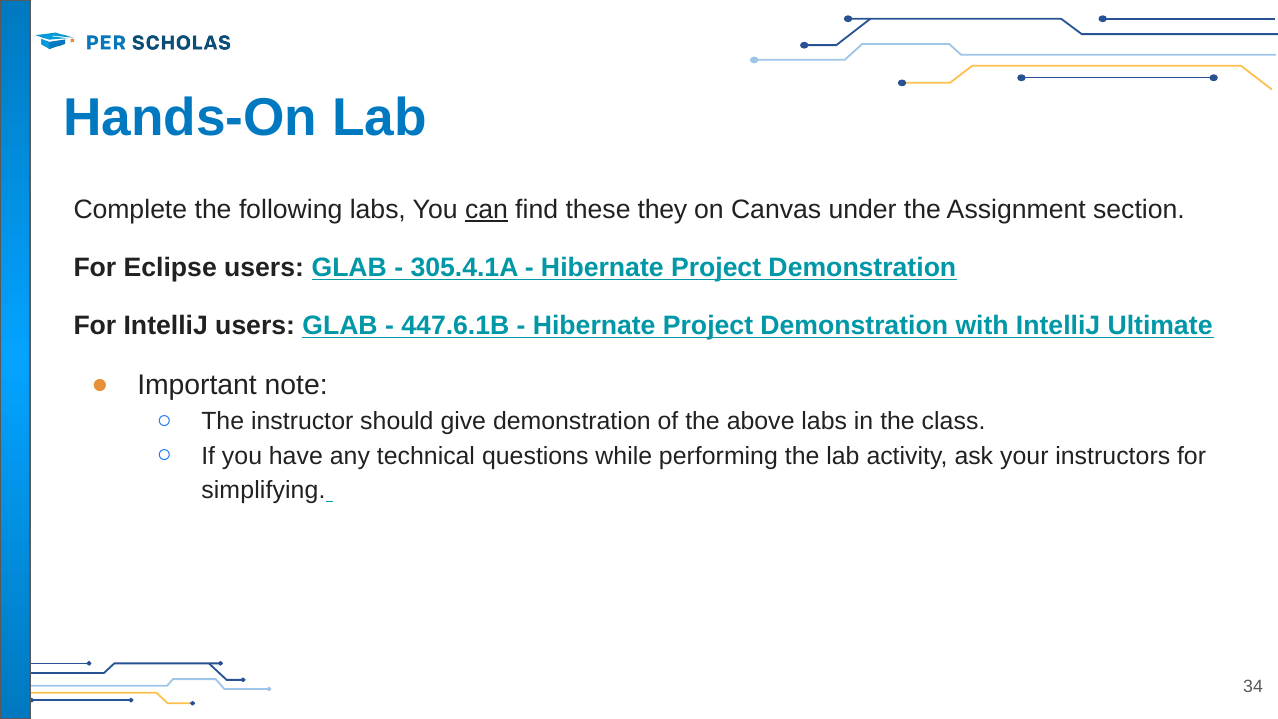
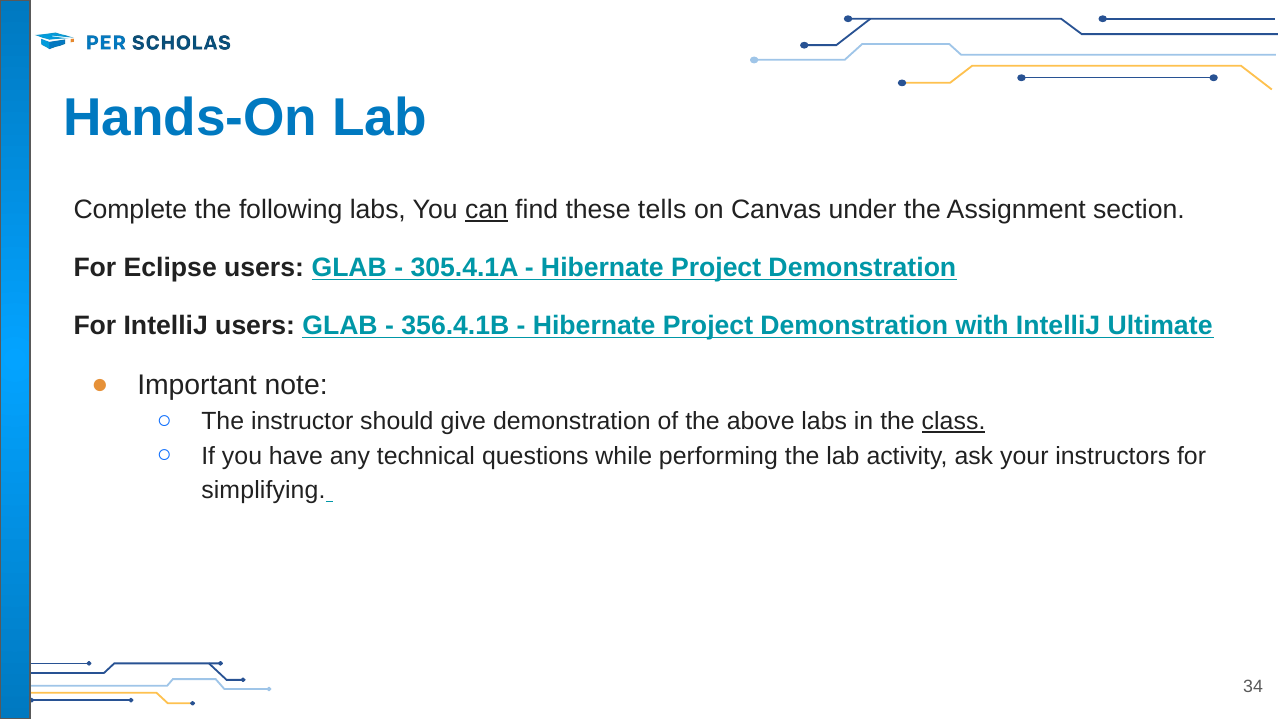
they: they -> tells (662, 210)
447.6.1B: 447.6.1B -> 356.4.1B (455, 326)
class underline: none -> present (954, 421)
